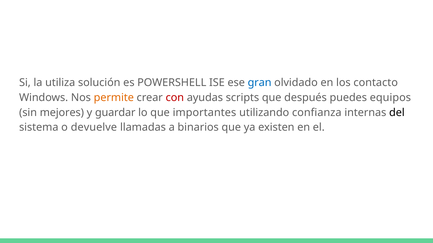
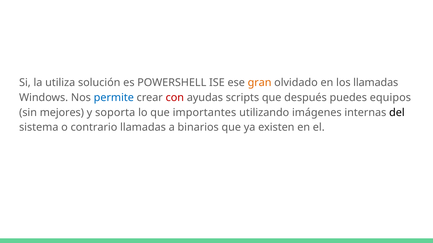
gran colour: blue -> orange (260, 83)
los contacto: contacto -> llamadas (376, 83)
permite colour: orange -> blue (114, 98)
guardar: guardar -> soporta (115, 113)
confianza: confianza -> imágenes (317, 113)
devuelve: devuelve -> contrario (94, 128)
